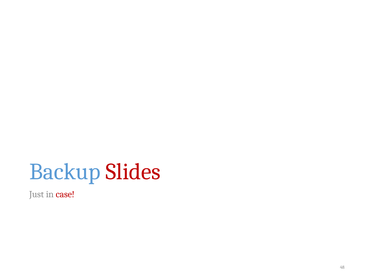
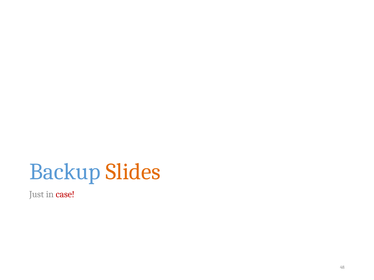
Slides colour: red -> orange (133, 172)
